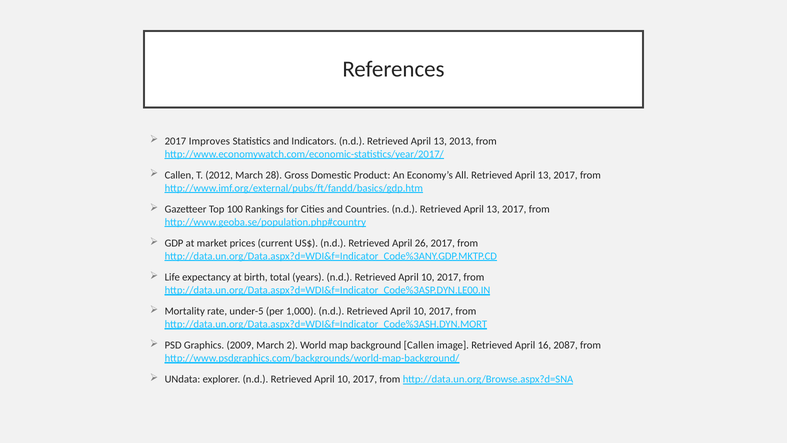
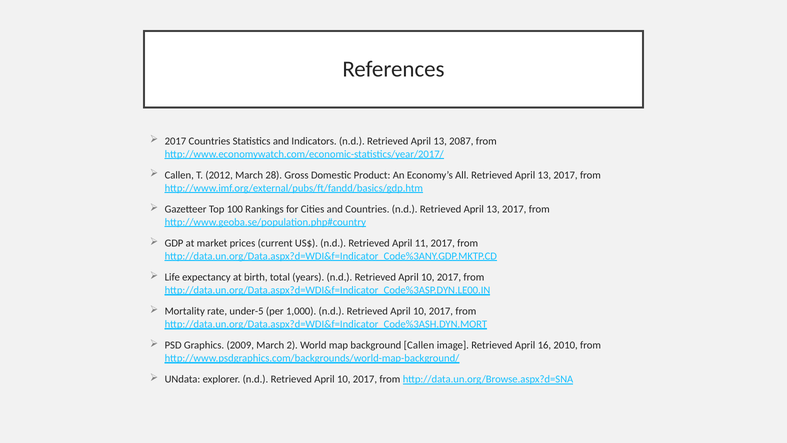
2017 Improves: Improves -> Countries (209, 141)
2013: 2013 -> 2087 (461, 141)
26: 26 -> 11 (421, 243)
2087: 2087 -> 2010 (566, 345)
